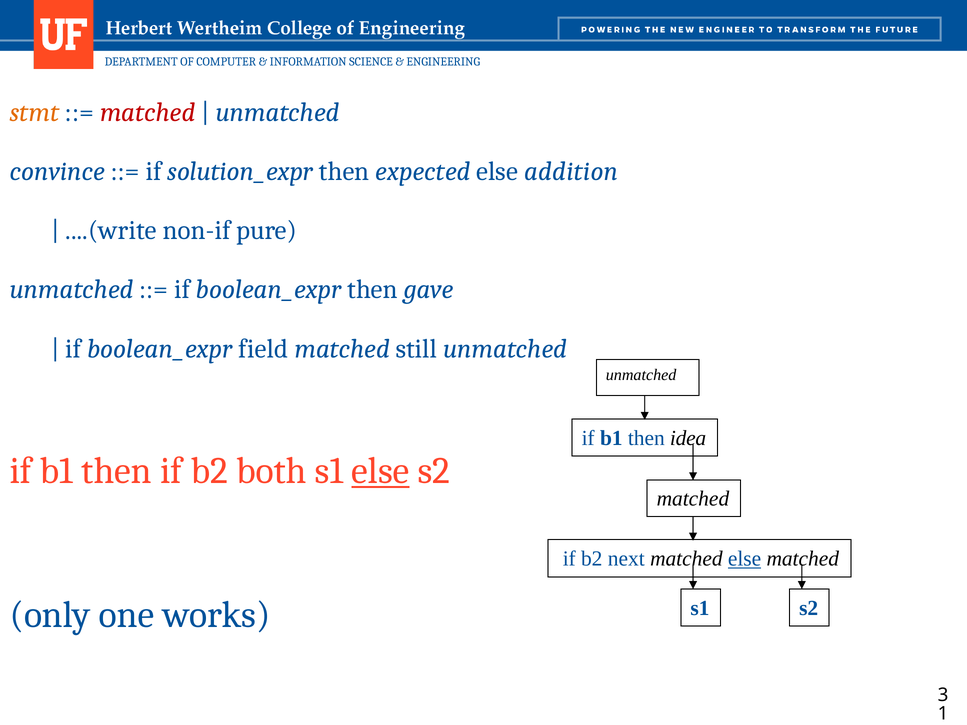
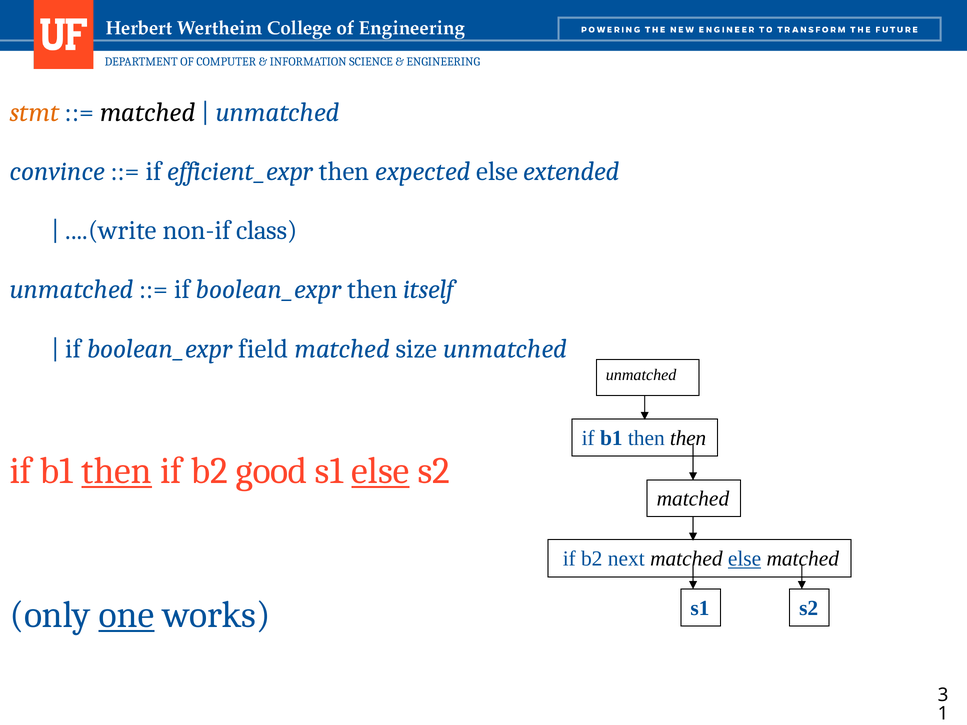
matched colour: red -> black (148, 112)
solution_expr: solution_expr -> efficient_expr (240, 171)
addition: addition -> extended (572, 171)
pure: pure -> class (267, 231)
gave: gave -> itself (428, 290)
still: still -> size (416, 349)
then idea: idea -> then (688, 438)
then underline: none -> present (117, 471)
both: both -> good (272, 471)
one underline: none -> present (127, 615)
